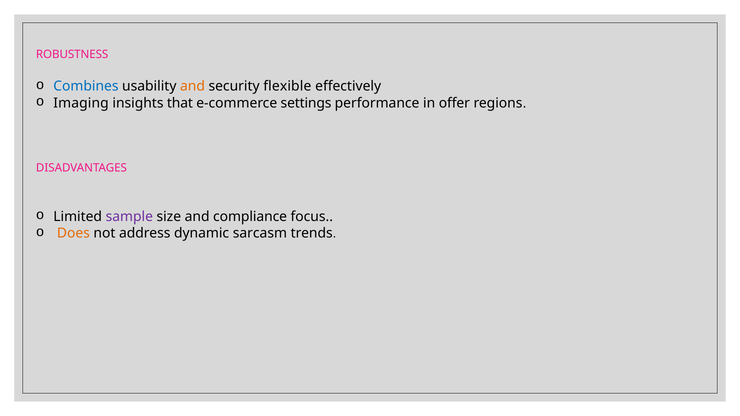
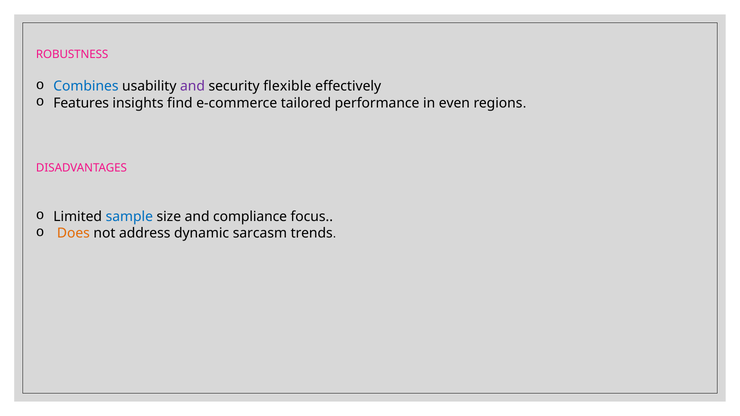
and colour: orange -> purple (192, 86)
Imaging: Imaging -> Features (81, 103)
that: that -> find (180, 103)
settings: settings -> tailored (306, 103)
offer: offer -> even (454, 103)
sample colour: purple -> blue (129, 217)
